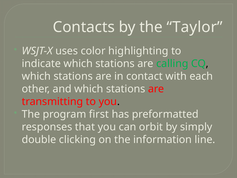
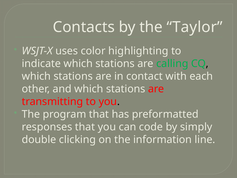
program first: first -> that (99, 114)
orbit: orbit -> code (151, 127)
